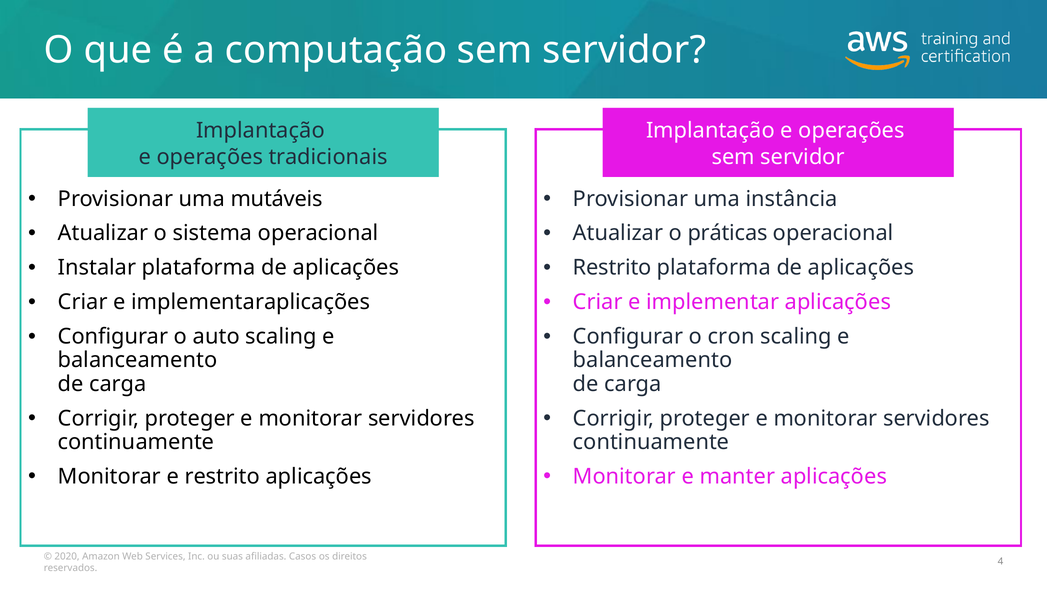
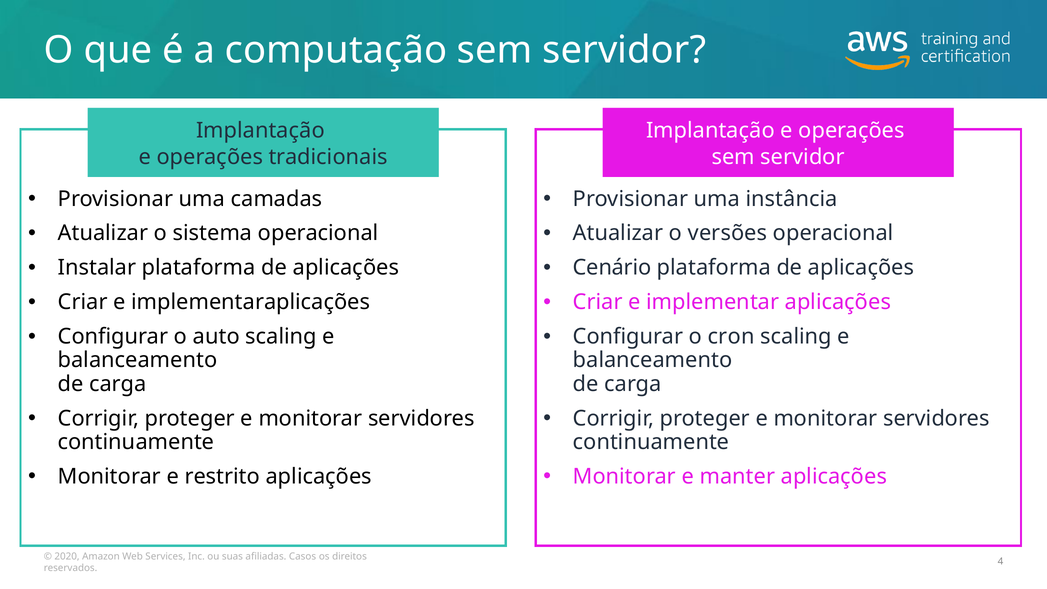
mutáveis: mutáveis -> camadas (277, 199)
práticas: práticas -> versões (728, 233)
Restrito: Restrito -> Cenário (612, 268)
